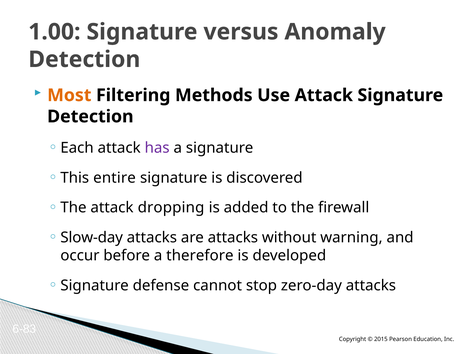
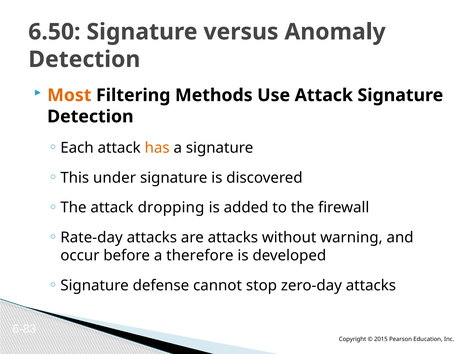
1.00: 1.00 -> 6.50 (54, 32)
has colour: purple -> orange (157, 148)
entire: entire -> under (115, 178)
Slow-day: Slow-day -> Rate-day (92, 237)
